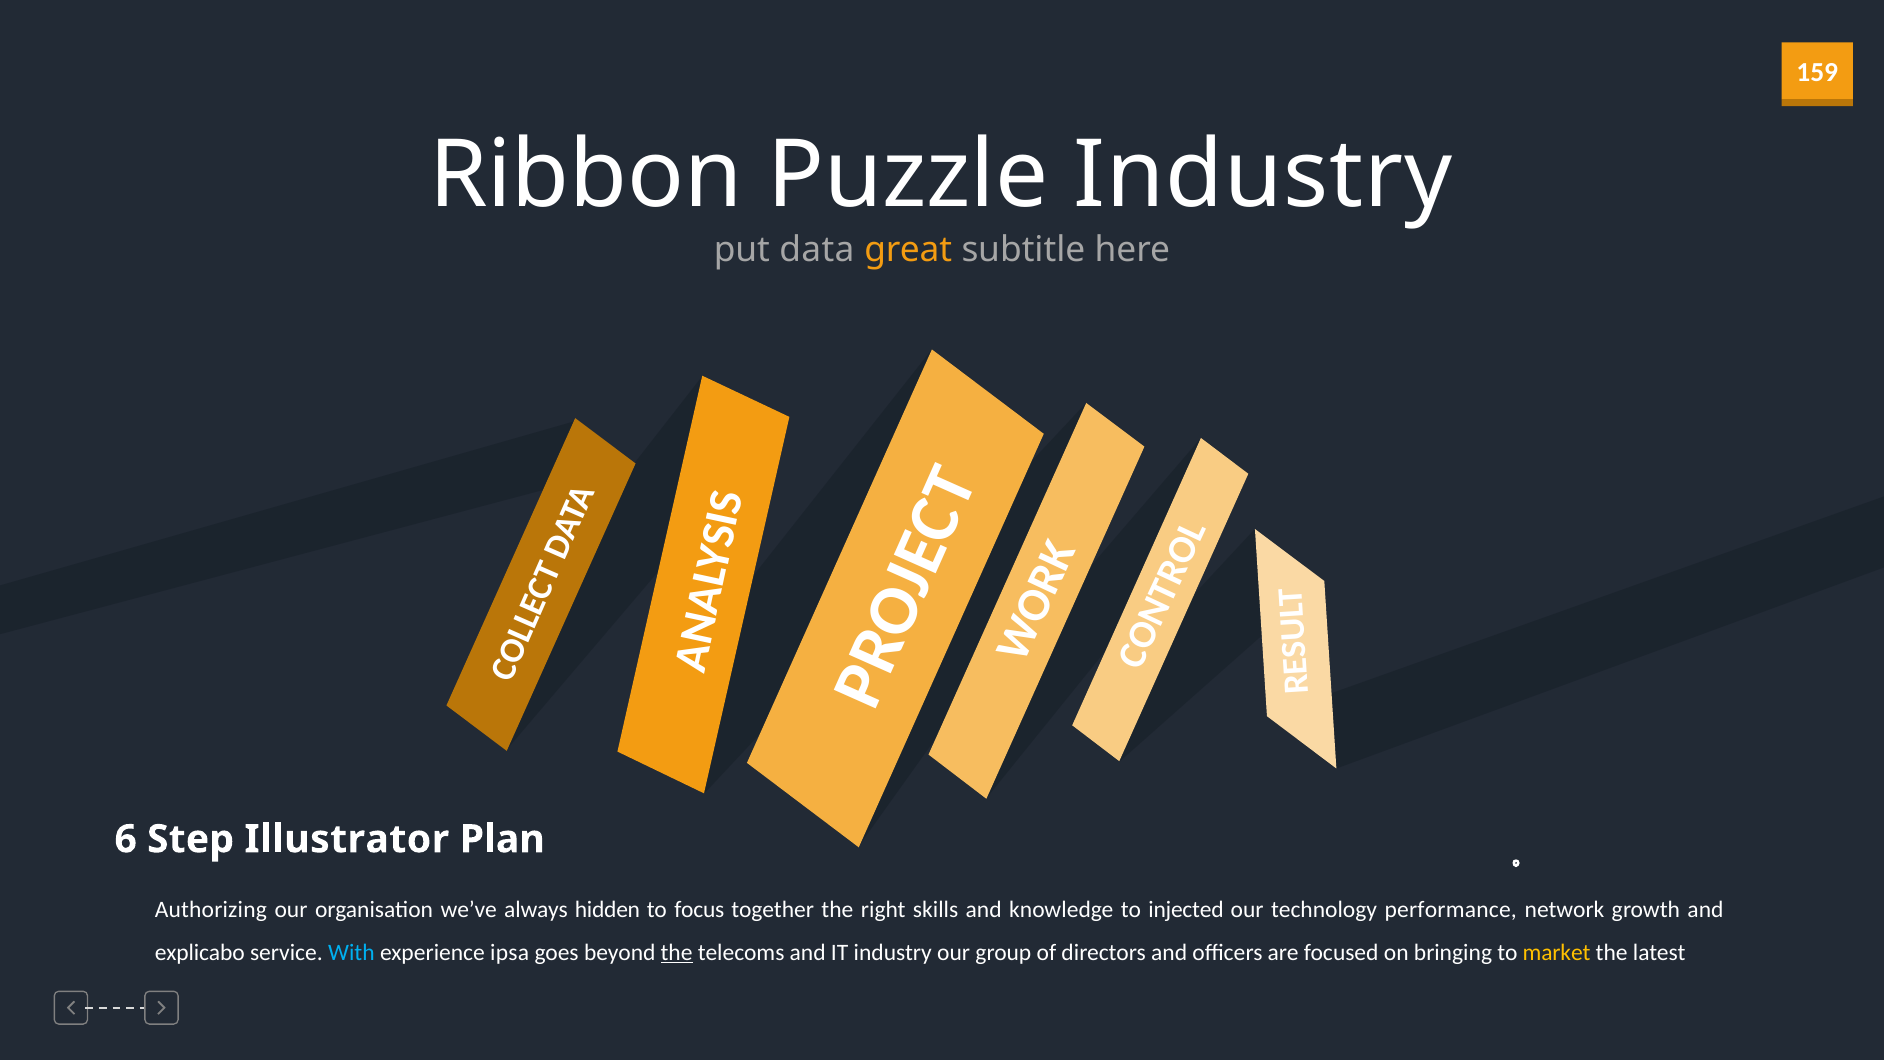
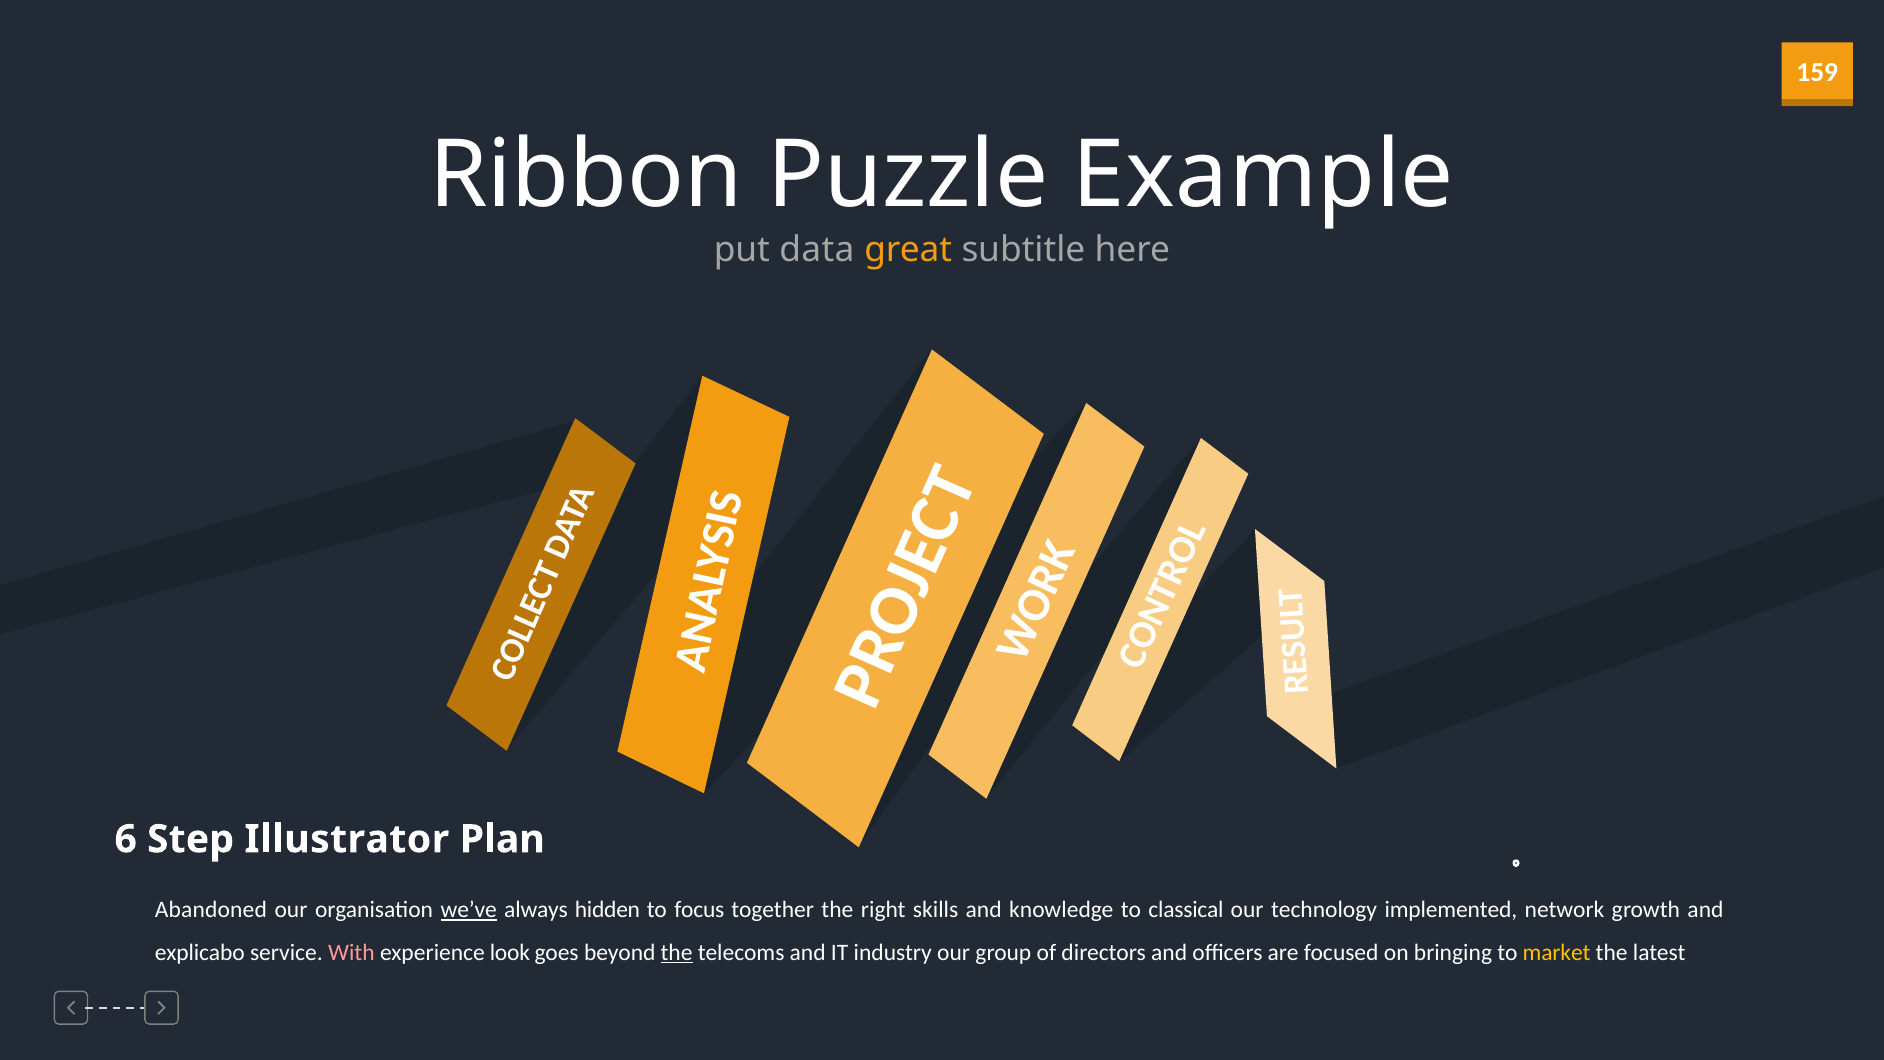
Puzzle Industry: Industry -> Example (1263, 175)
Authorizing: Authorizing -> Abandoned (211, 910)
we’ve underline: none -> present (469, 910)
injected: injected -> classical (1186, 910)
performance: performance -> implemented (1451, 910)
With colour: light blue -> pink (351, 952)
ipsa: ipsa -> look (510, 952)
